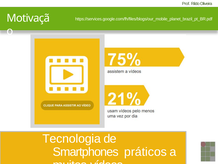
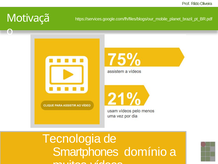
práticos: práticos -> domínio (146, 151)
